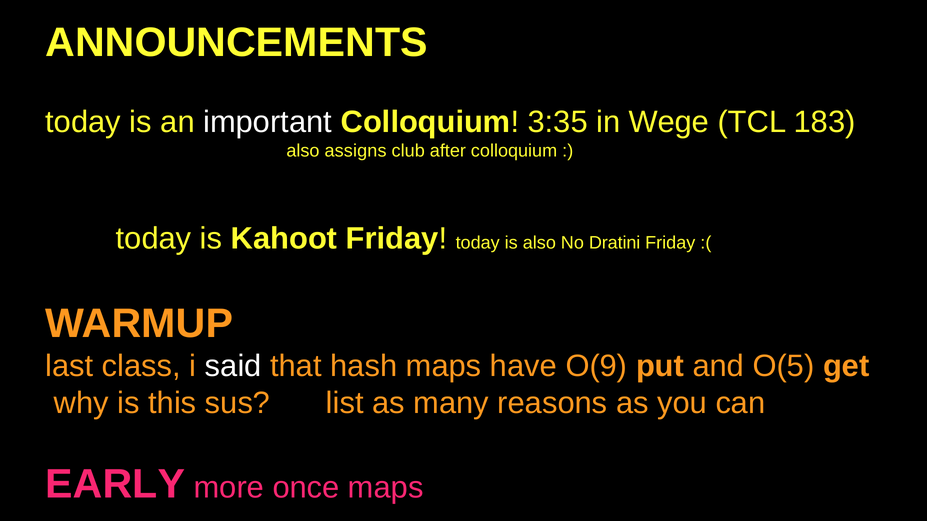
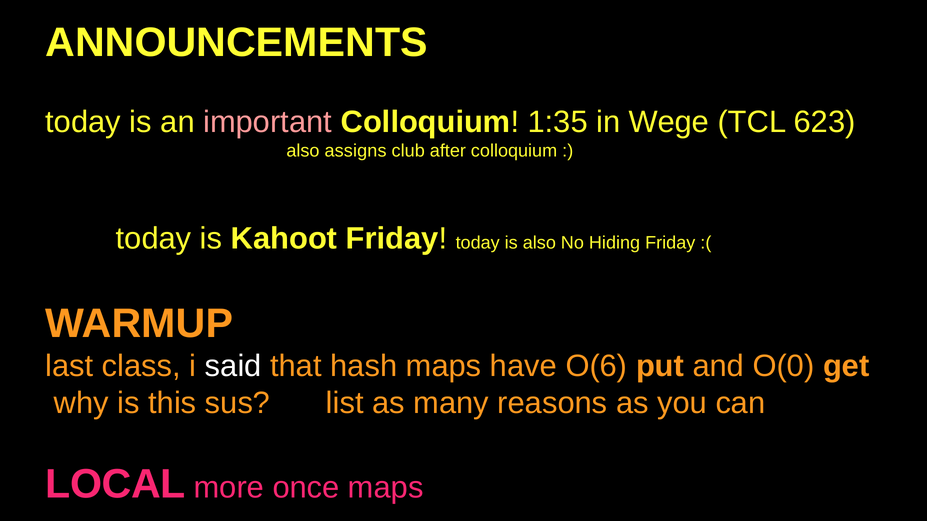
important colour: white -> pink (268, 122)
3:35: 3:35 -> 1:35 (558, 122)
183: 183 -> 623 (825, 122)
Dratini: Dratini -> Hiding (615, 243)
O(9: O(9 -> O(6 (596, 366)
O(5: O(5 -> O(0 (784, 366)
EARLY: EARLY -> LOCAL (115, 485)
